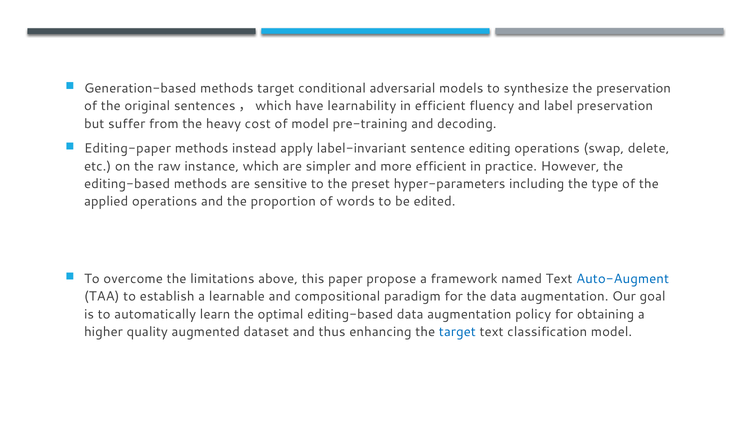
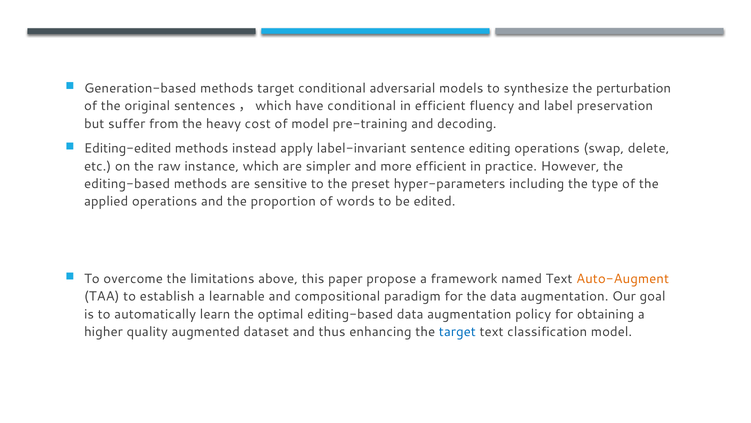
the preservation: preservation -> perturbation (634, 88)
have learnability: learnability -> conditional (362, 106)
Editing-paper: Editing-paper -> Editing-edited (128, 148)
Auto-Augment colour: blue -> orange (623, 279)
